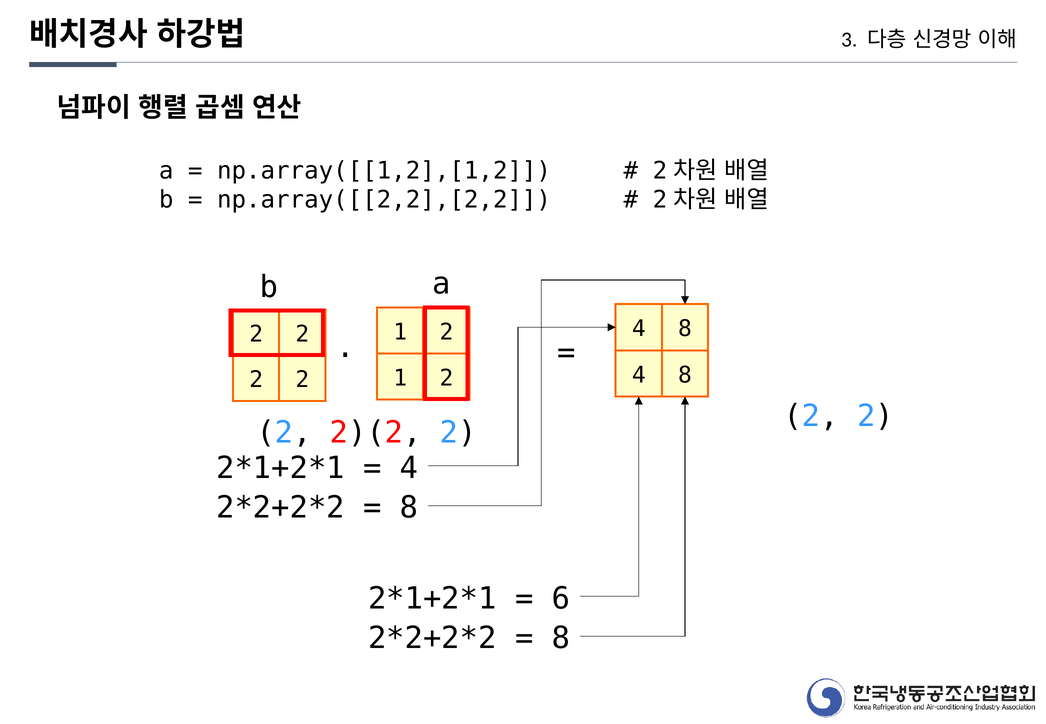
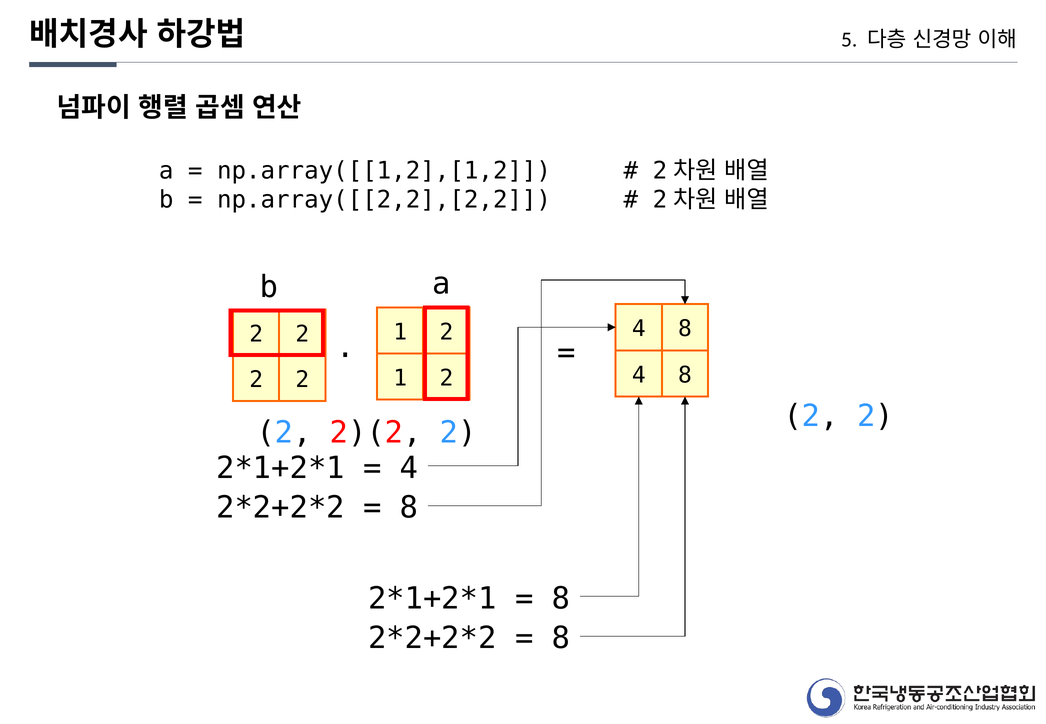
3: 3 -> 5 (849, 40)
6: 6 -> 8 (561, 599)
